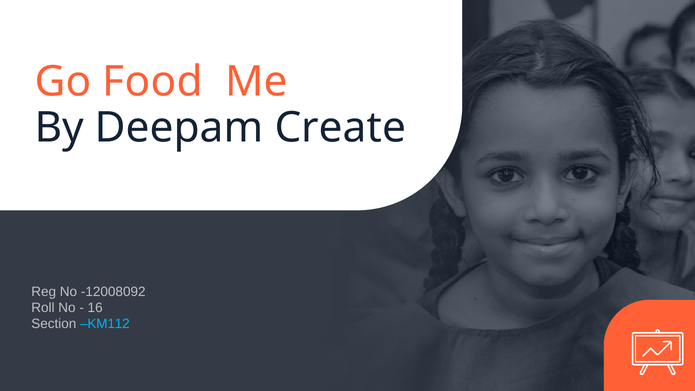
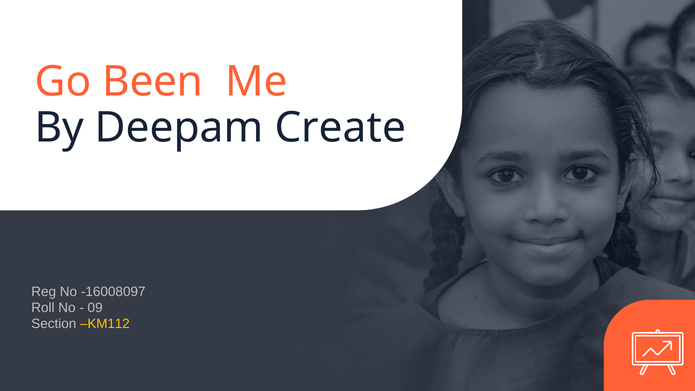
Food: Food -> Been (153, 82)
-12008092: -12008092 -> -16008097 (113, 292)
16: 16 -> 09 (95, 308)
KM112 colour: light blue -> yellow (105, 324)
